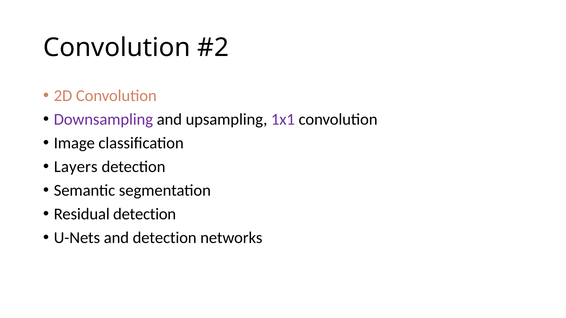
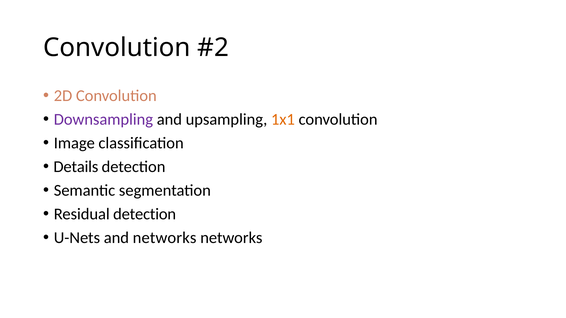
1x1 colour: purple -> orange (283, 119)
Layers: Layers -> Details (76, 167)
and detection: detection -> networks (165, 238)
